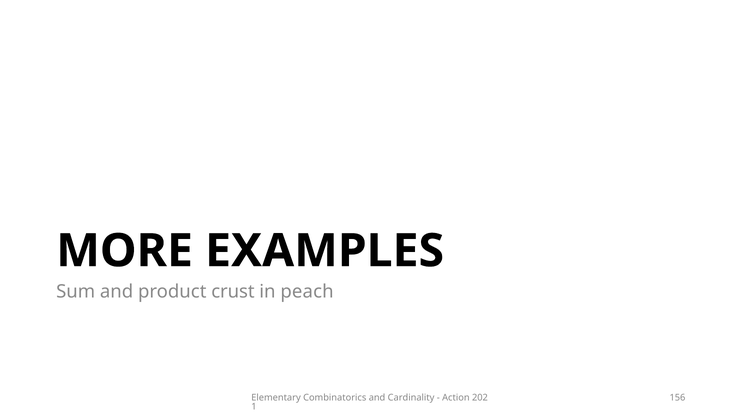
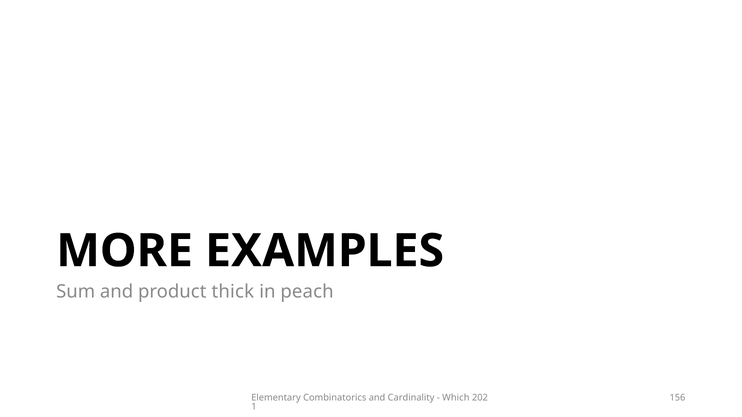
crust: crust -> thick (233, 292)
Action: Action -> Which (456, 398)
